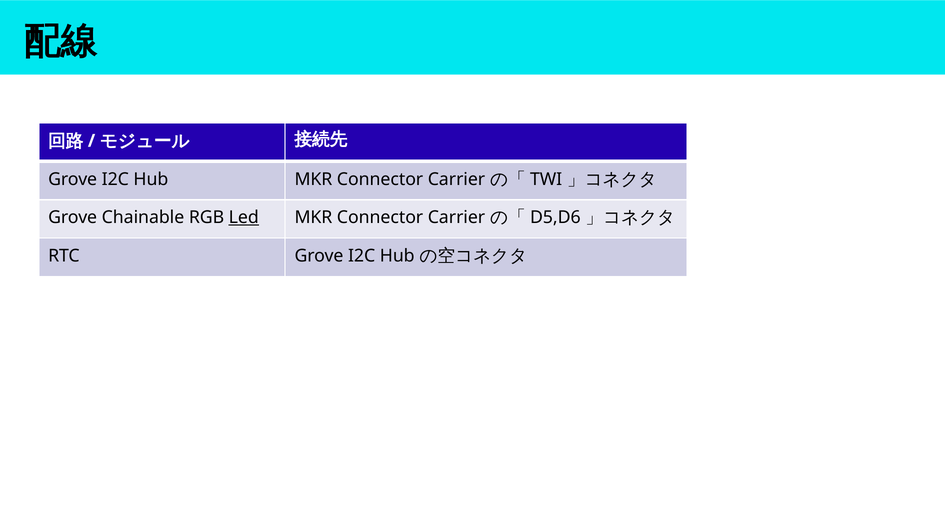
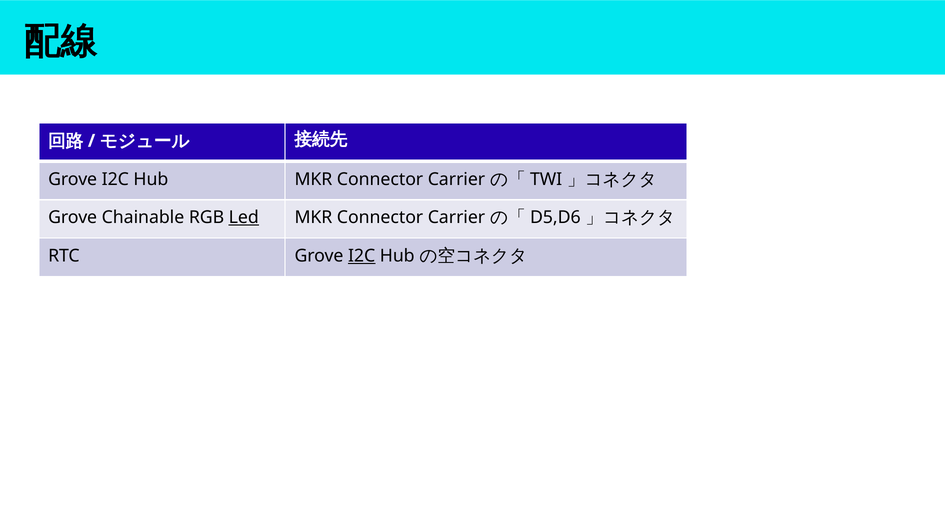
I2C underline: none -> present (362, 256)
